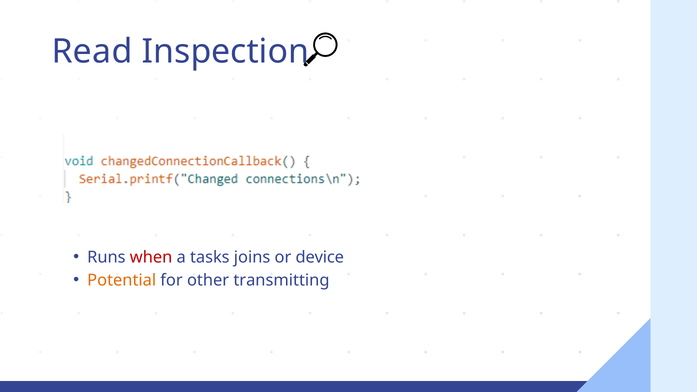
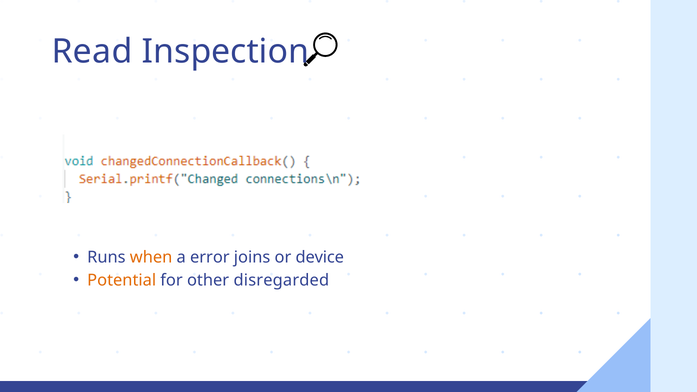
when colour: red -> orange (151, 257)
tasks: tasks -> error (210, 257)
transmitting: transmitting -> disregarded (281, 280)
